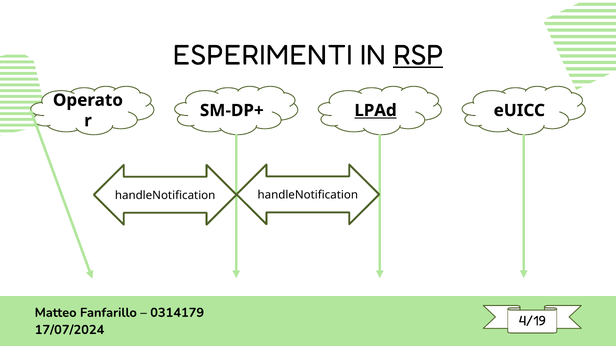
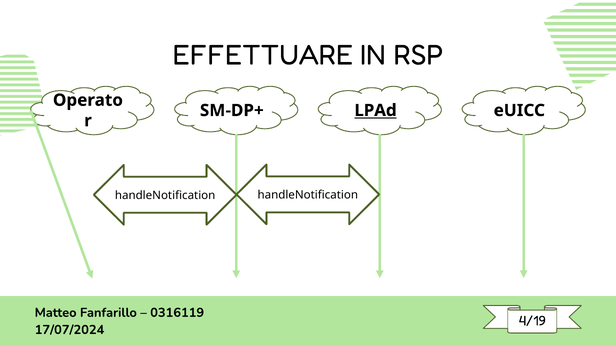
ESPERIMENTI: ESPERIMENTI -> EFFETTUARE (263, 55)
RSP underline: present -> none (418, 55)
0314179: 0314179 -> 0316119 (177, 313)
